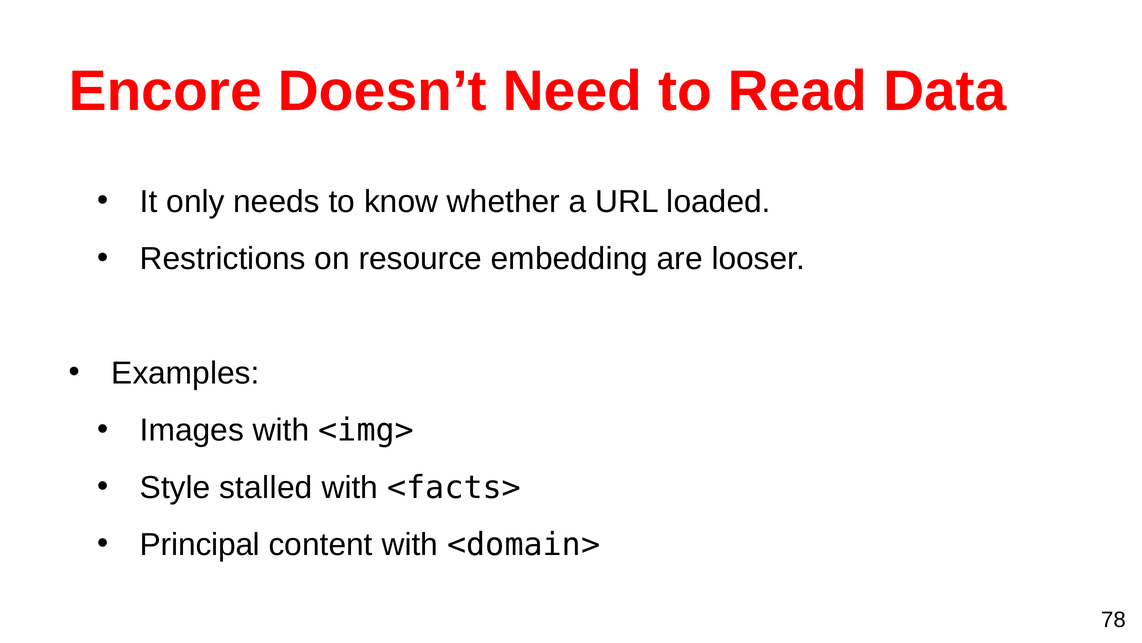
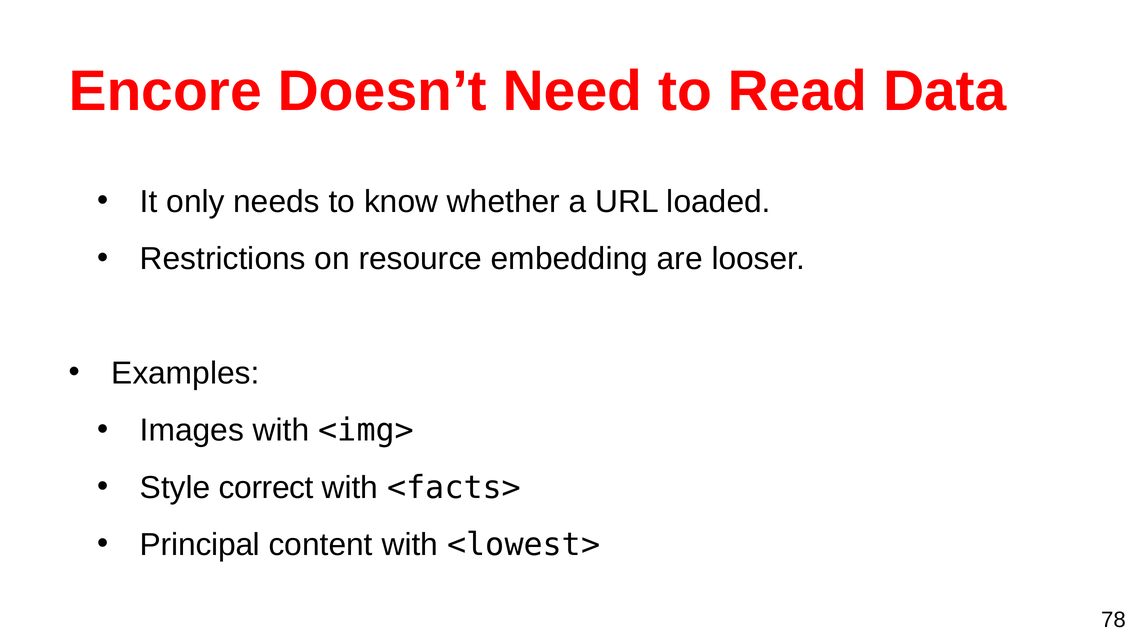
stalled: stalled -> correct (266, 487)
<domain>: <domain> -> <lowest> (524, 544)
